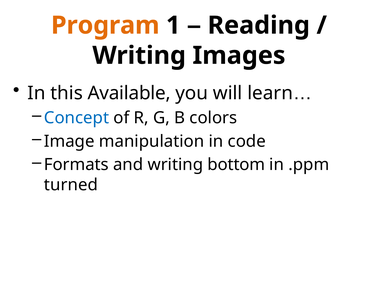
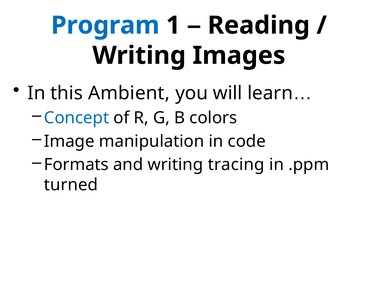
Program colour: orange -> blue (105, 25)
Available: Available -> Ambient (129, 93)
bottom: bottom -> tracing (236, 165)
